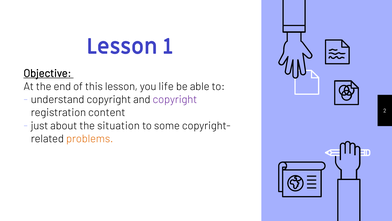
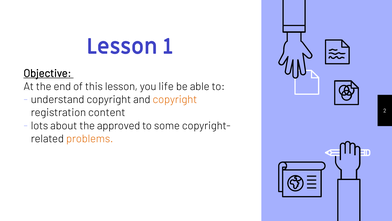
copyright colour: purple -> orange (175, 99)
just: just -> lots (40, 125)
situation: situation -> approved (119, 125)
